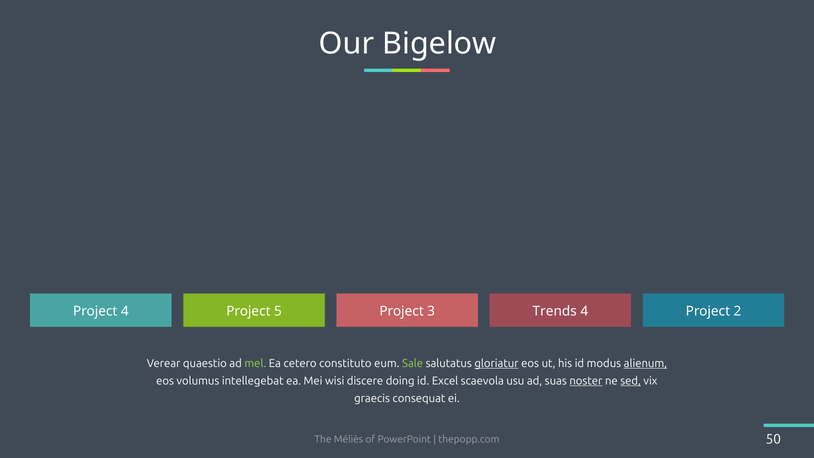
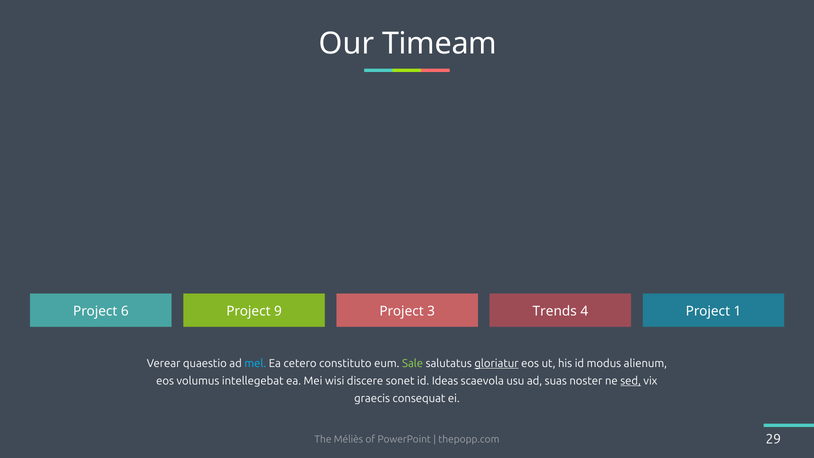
Bigelow: Bigelow -> Timeam (440, 44)
Project 4: 4 -> 6 (125, 311)
5: 5 -> 9 (278, 311)
2: 2 -> 1 (737, 311)
mel colour: light green -> light blue (255, 363)
alienum underline: present -> none (645, 363)
doing: doing -> sonet (400, 381)
Excel: Excel -> Ideas (445, 381)
noster underline: present -> none (586, 381)
50: 50 -> 29 (773, 439)
